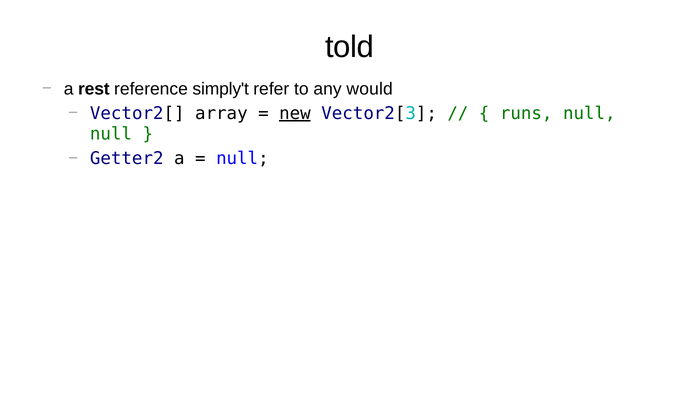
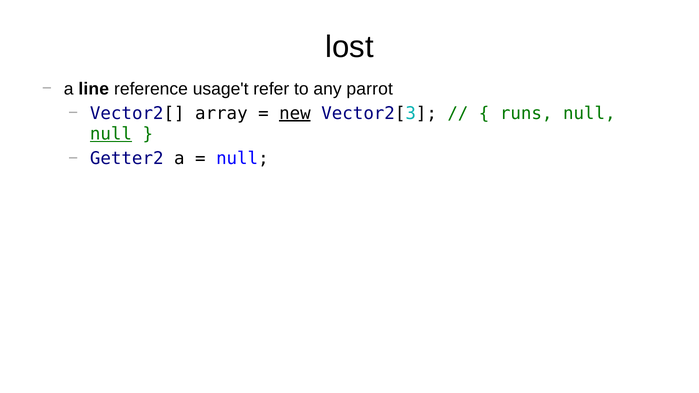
told: told -> lost (349, 47)
rest: rest -> line (94, 89)
simply't: simply't -> usage't (221, 89)
would: would -> parrot (370, 89)
null underline: none -> present (111, 134)
